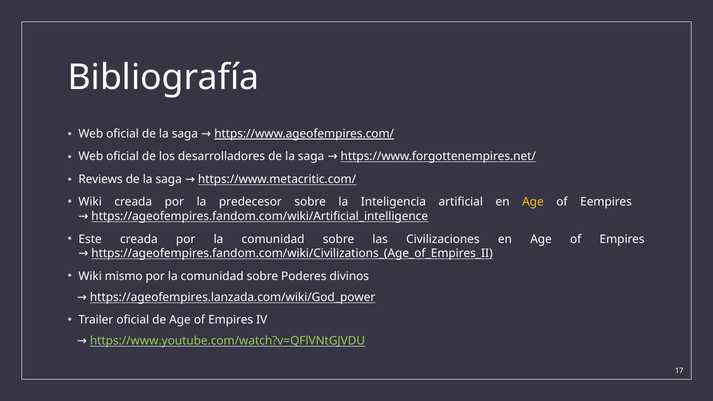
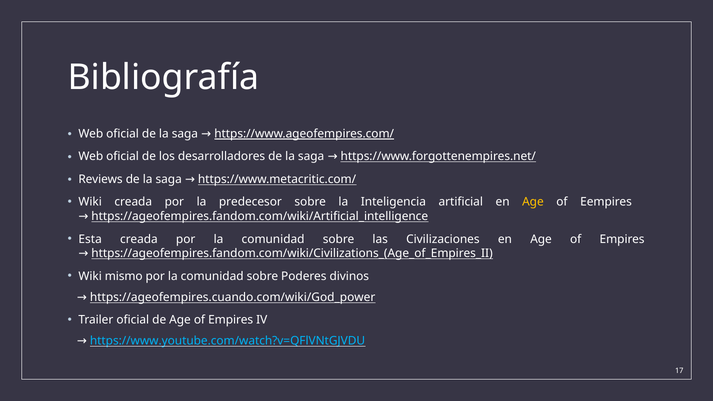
Este: Este -> Esta (90, 239)
https://ageofempires.lanzada.com/wiki/God_power: https://ageofempires.lanzada.com/wiki/God_power -> https://ageofempires.cuando.com/wiki/God_power (233, 297)
https://www.youtube.com/watch?v=QFlVNtGJVDU colour: light green -> light blue (228, 341)
